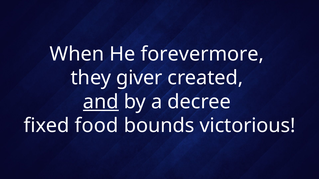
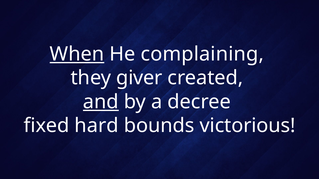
When underline: none -> present (77, 54)
forevermore: forevermore -> complaining (202, 54)
food: food -> hard (97, 126)
